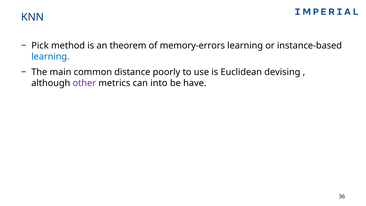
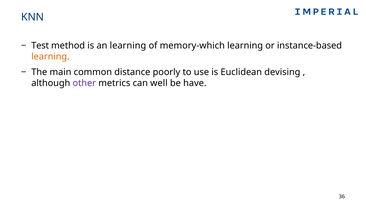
Pick: Pick -> Test (40, 46)
an theorem: theorem -> learning (128, 46)
memory-errors: memory-errors -> memory-which (192, 46)
learning colour: blue -> orange (50, 57)
into: into -> well (159, 83)
